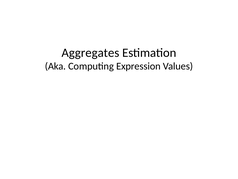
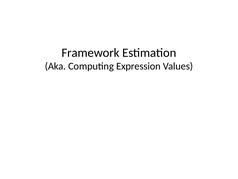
Aggregates: Aggregates -> Framework (91, 53)
